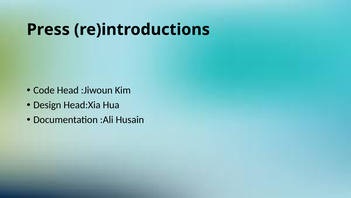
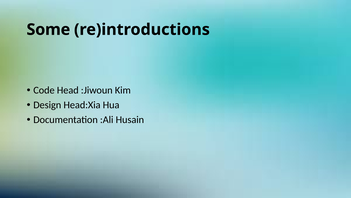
Press: Press -> Some (48, 29)
